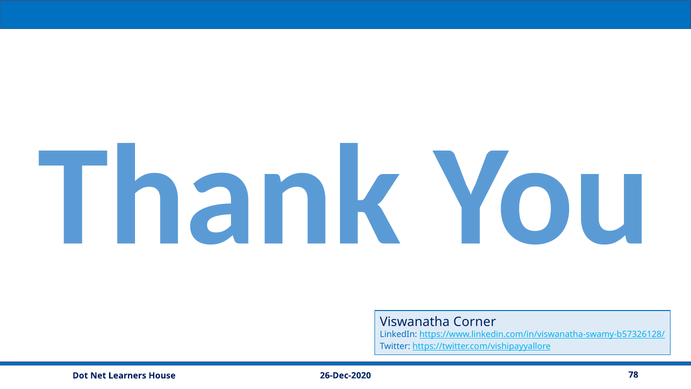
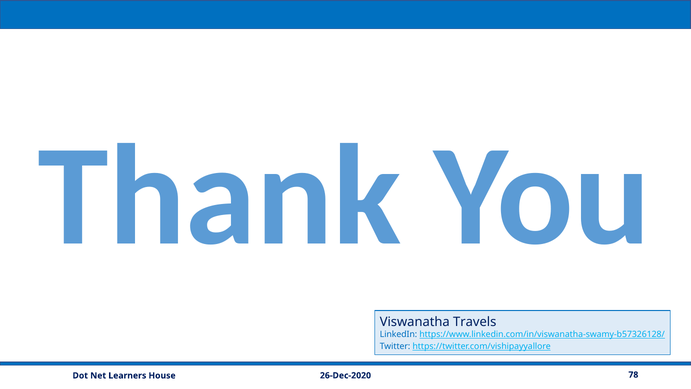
Corner: Corner -> Travels (475, 322)
